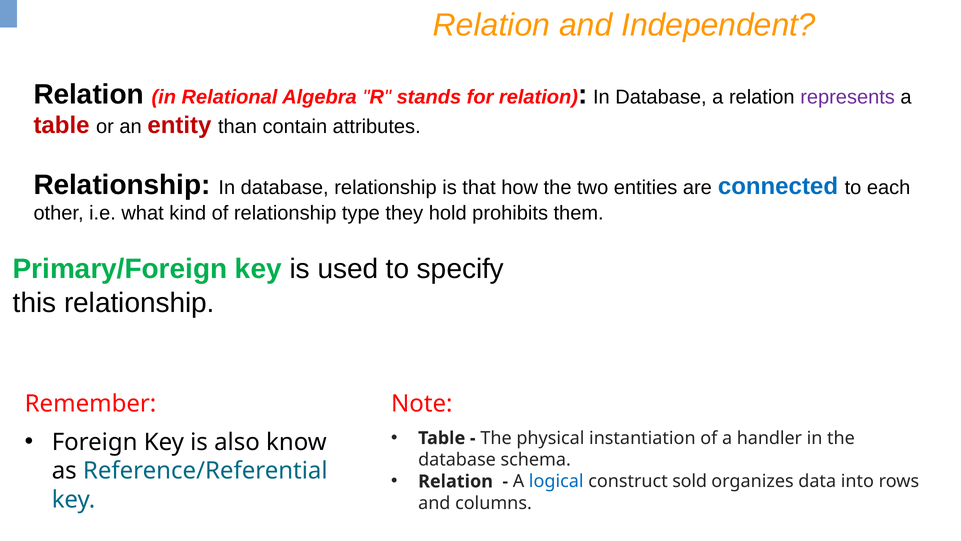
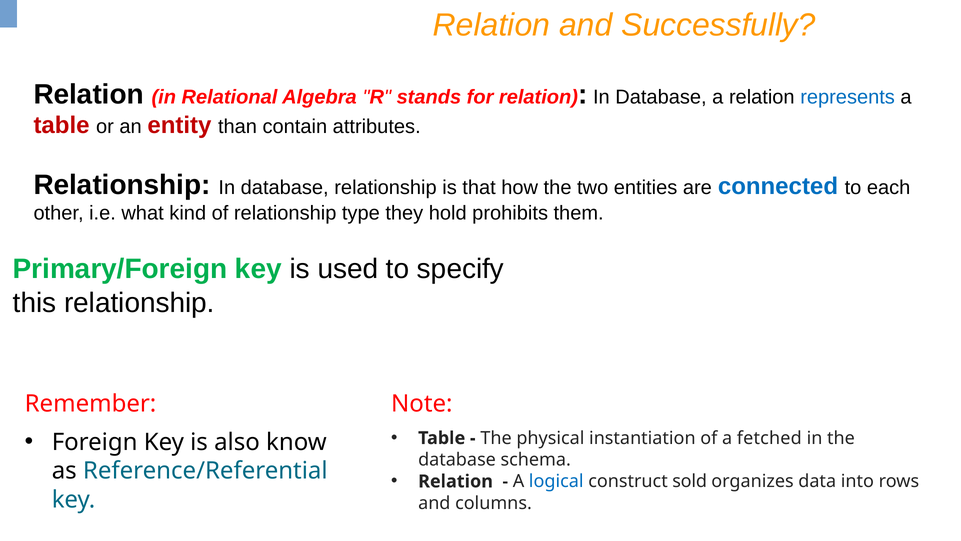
Independent: Independent -> Successfully (719, 25)
represents colour: purple -> blue (848, 97)
handler: handler -> fetched (769, 438)
